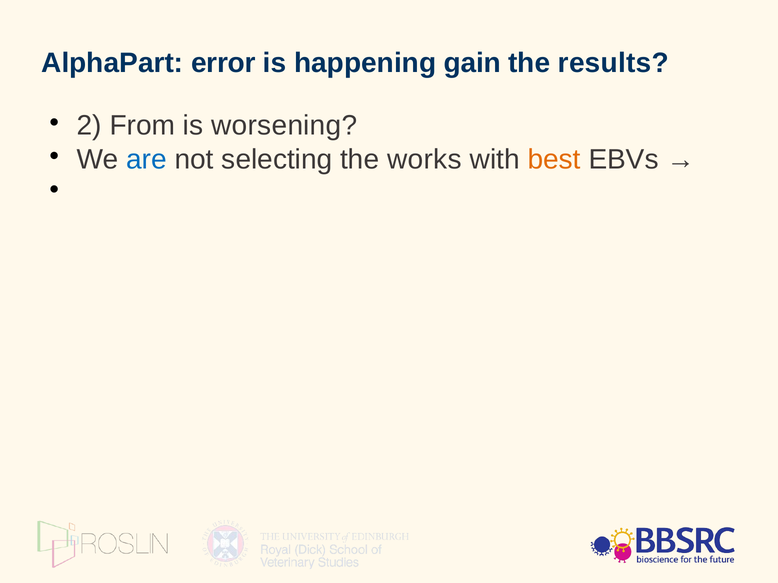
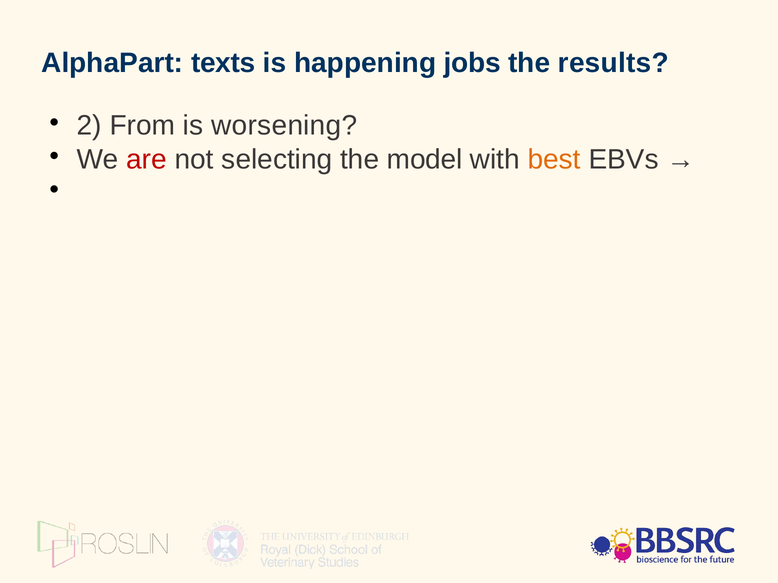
error: error -> texts (223, 63)
gain: gain -> jobs (472, 63)
are colour: blue -> red (146, 159)
works: works -> model (425, 159)
